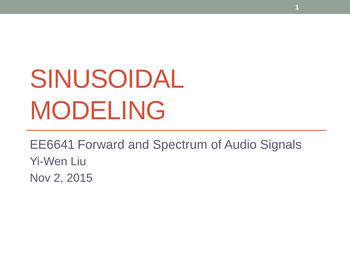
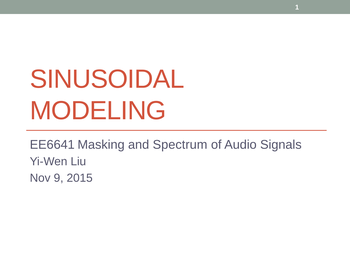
Forward: Forward -> Masking (101, 144)
2: 2 -> 9 (59, 178)
